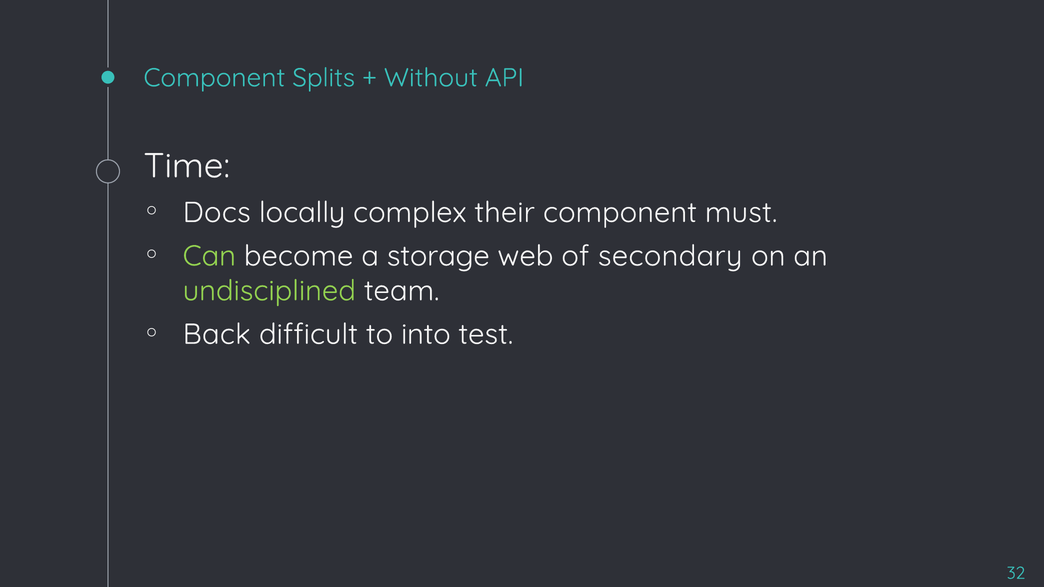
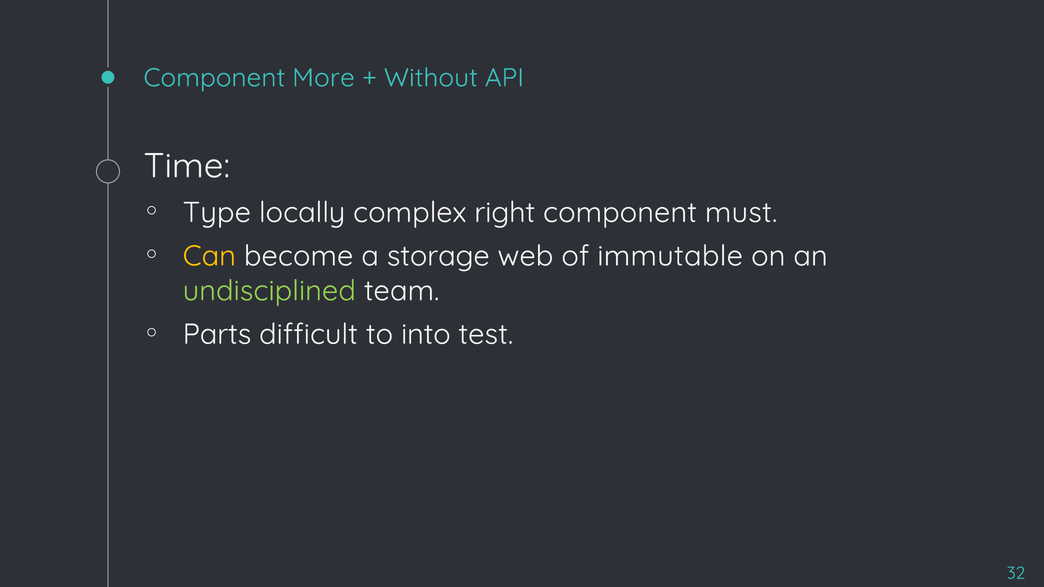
Splits: Splits -> More (324, 78)
Docs: Docs -> Type (217, 213)
their: their -> right (505, 213)
Can colour: light green -> yellow (209, 256)
secondary: secondary -> immutable (670, 256)
Back: Back -> Parts (217, 334)
